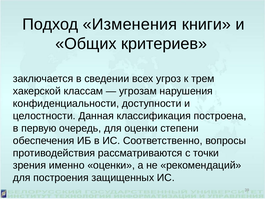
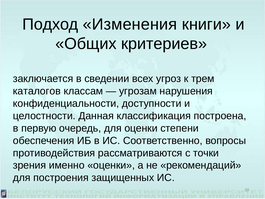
хакерской: хакерской -> каталогов (37, 91)
